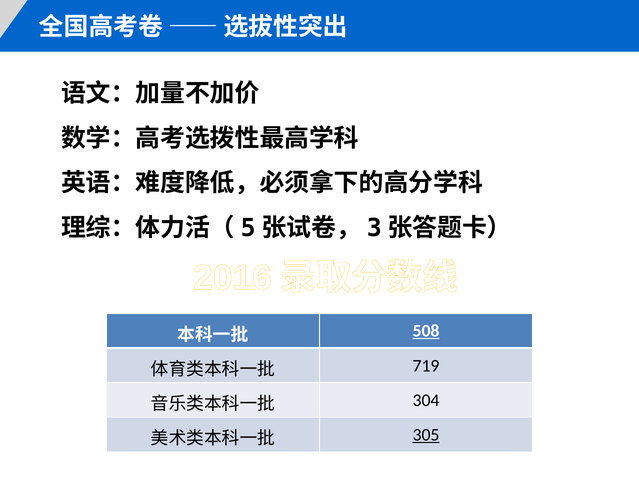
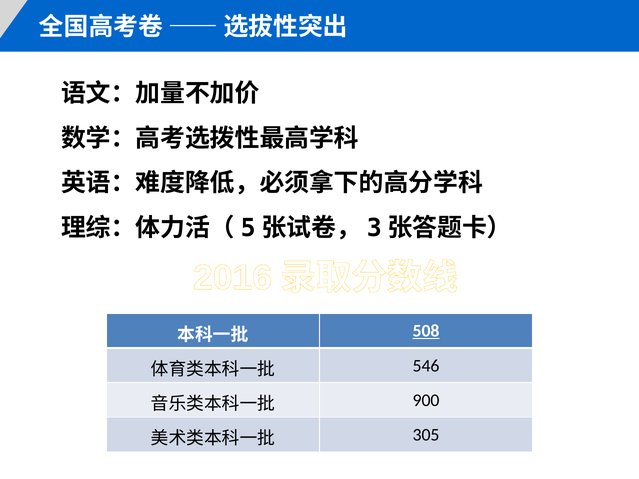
719: 719 -> 546 (426, 366)
304: 304 -> 900 (426, 400)
305 underline: present -> none (426, 435)
